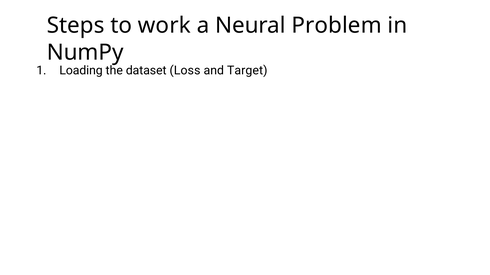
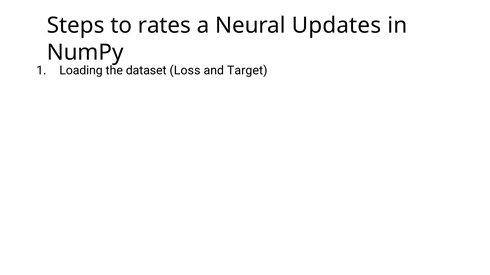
work: work -> rates (164, 25)
Problem: Problem -> Updates (336, 25)
